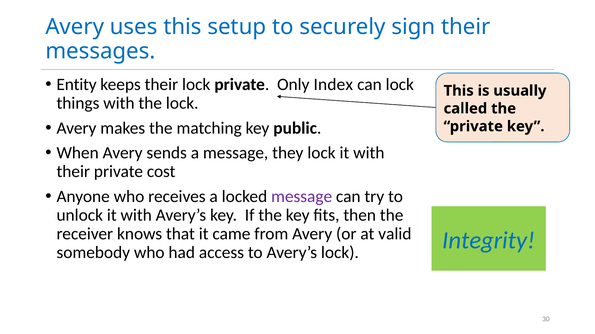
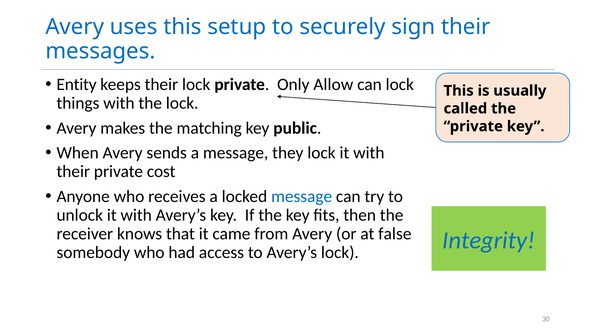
Index: Index -> Allow (333, 85)
message colour: purple -> blue (302, 197)
valid: valid -> false (395, 234)
